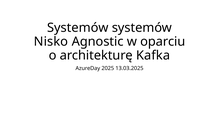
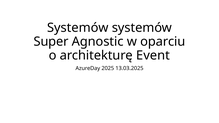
Nisko: Nisko -> Super (51, 42)
Kafka: Kafka -> Event (153, 55)
